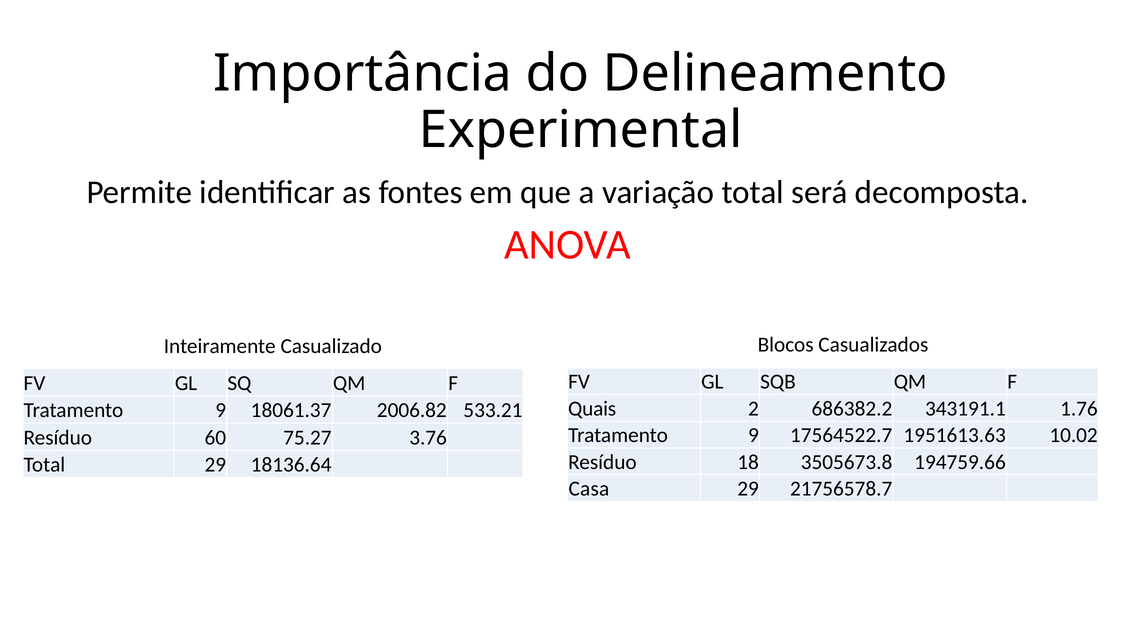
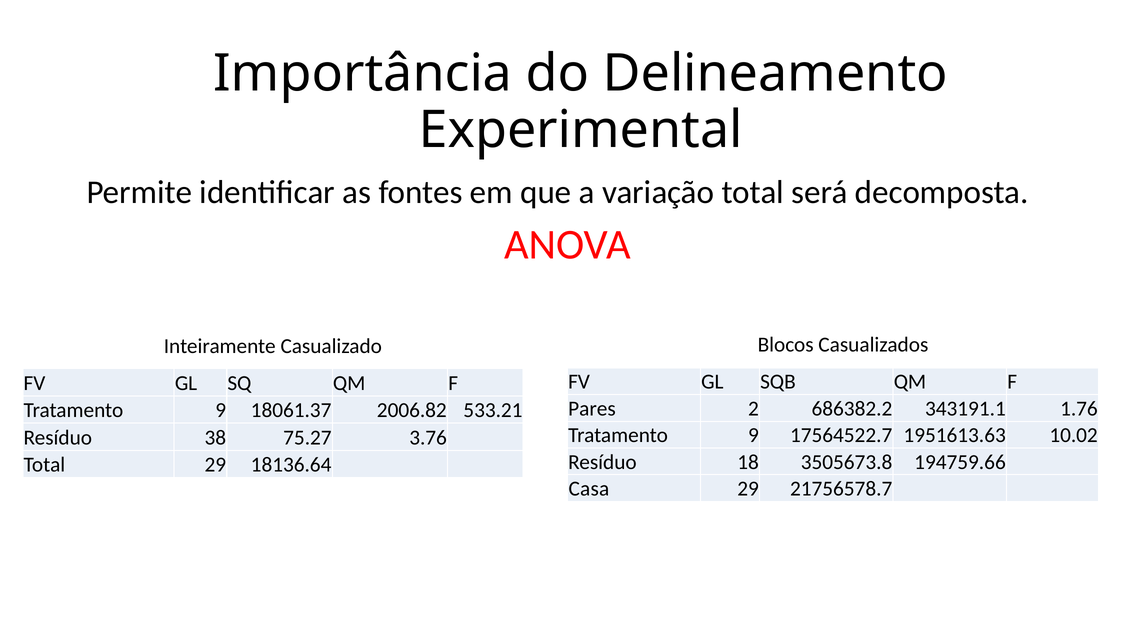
Quais: Quais -> Pares (592, 408)
60: 60 -> 38 (215, 437)
